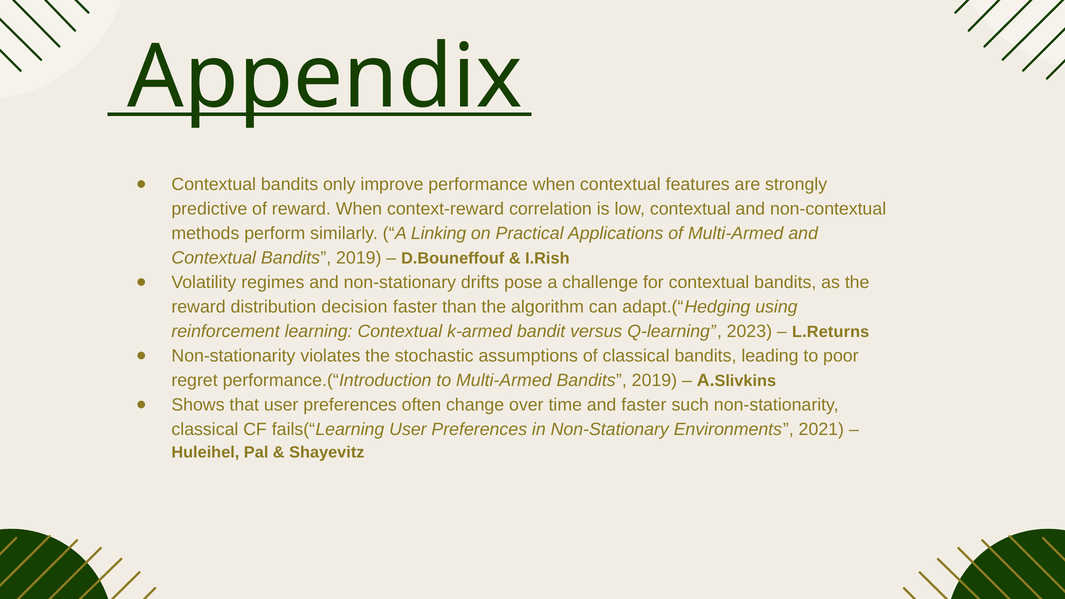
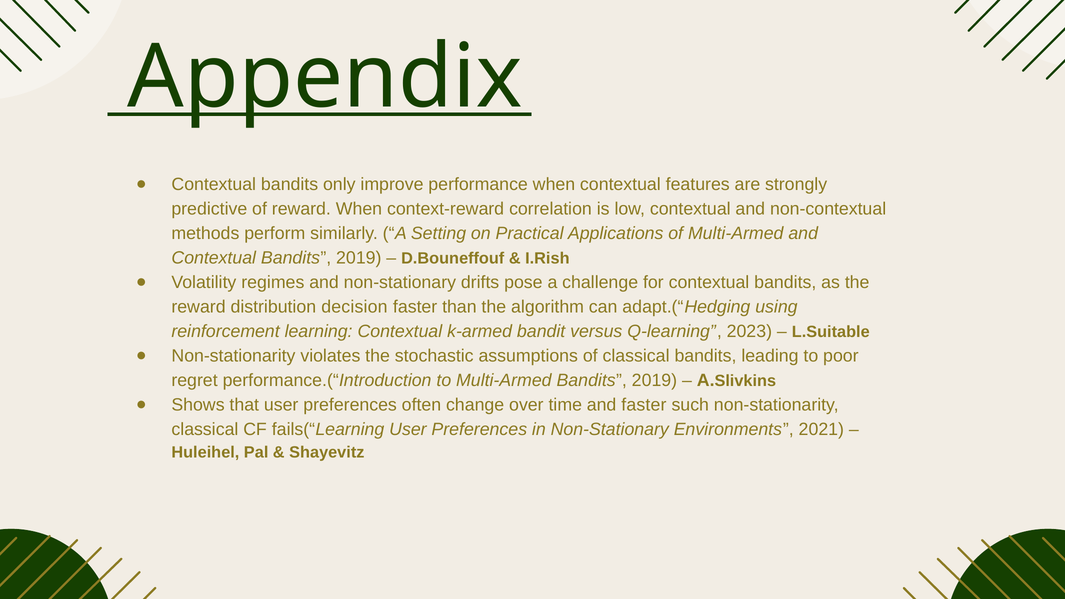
Linking: Linking -> Setting (439, 233)
L.Returns: L.Returns -> L.Suitable (831, 332)
